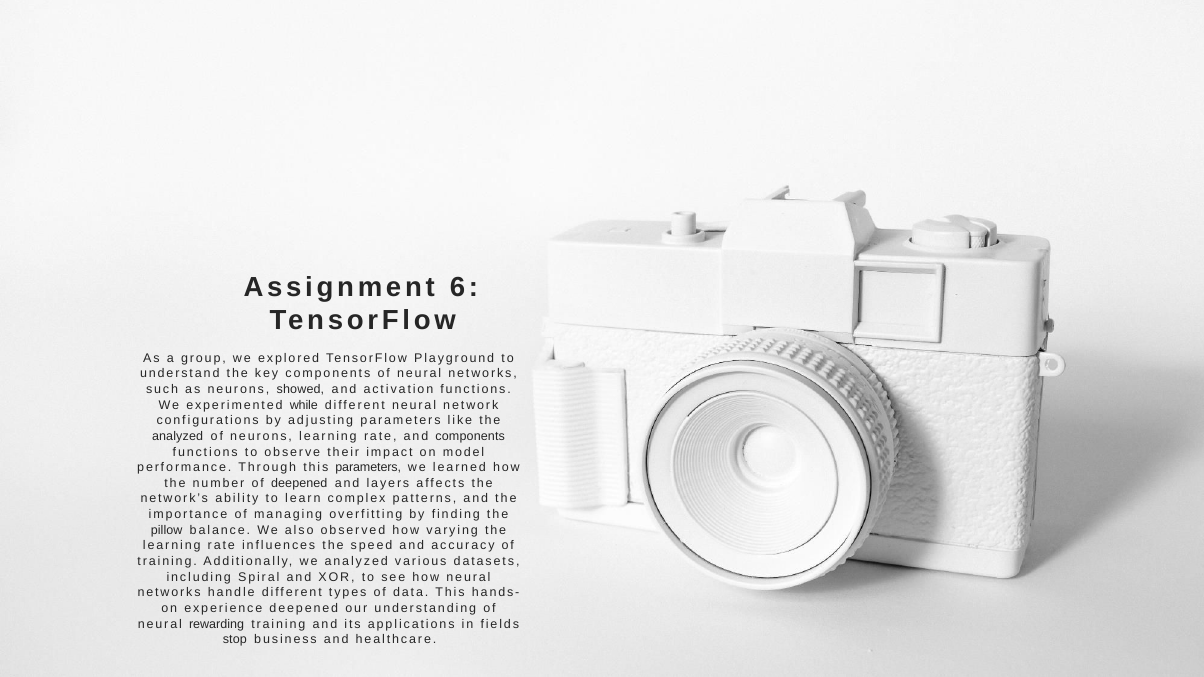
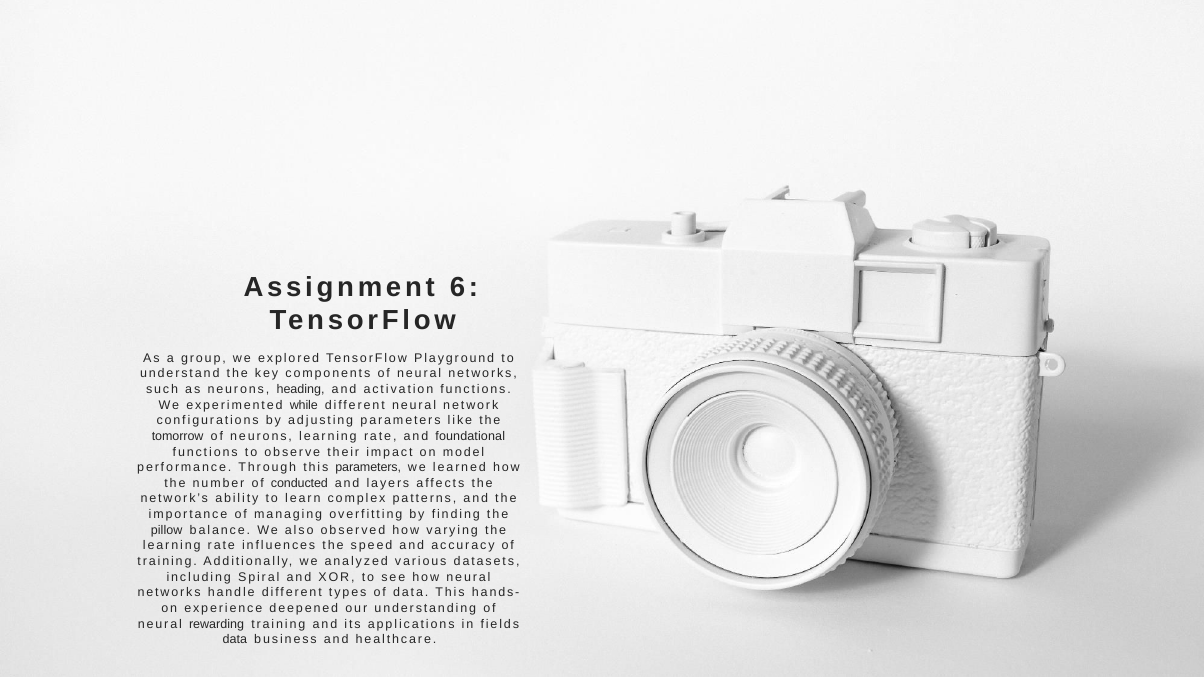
showed: showed -> heading (301, 390)
analyzed: analyzed -> tomorrow (178, 436)
and components: components -> foundational (470, 436)
of deepened: deepened -> conducted (299, 483)
stop: stop -> data (235, 640)
